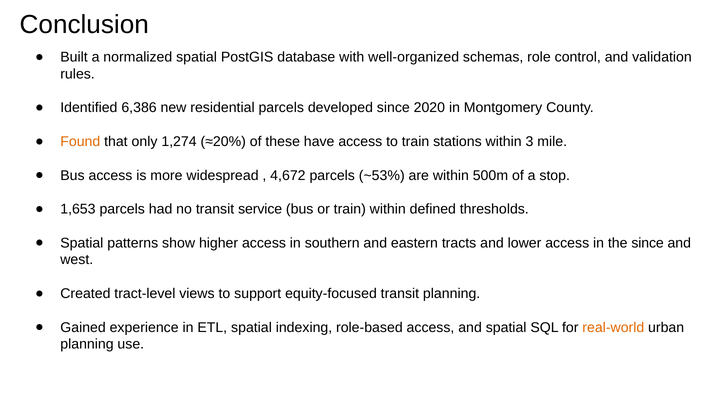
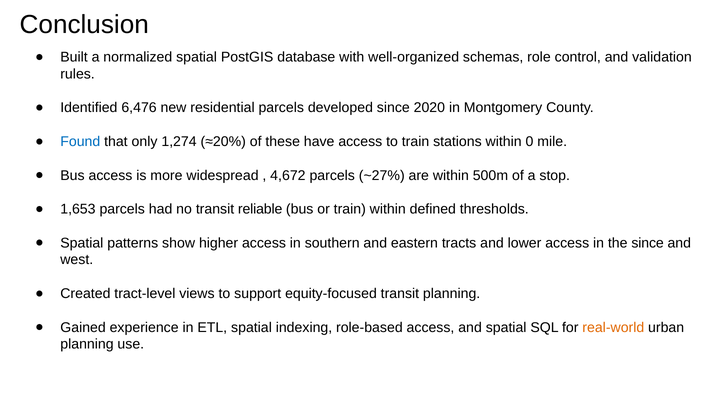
6,386: 6,386 -> 6,476 (139, 108)
Found colour: orange -> blue (80, 142)
3: 3 -> 0 (530, 142)
~53%: ~53% -> ~27% (382, 175)
service: service -> reliable (260, 209)
